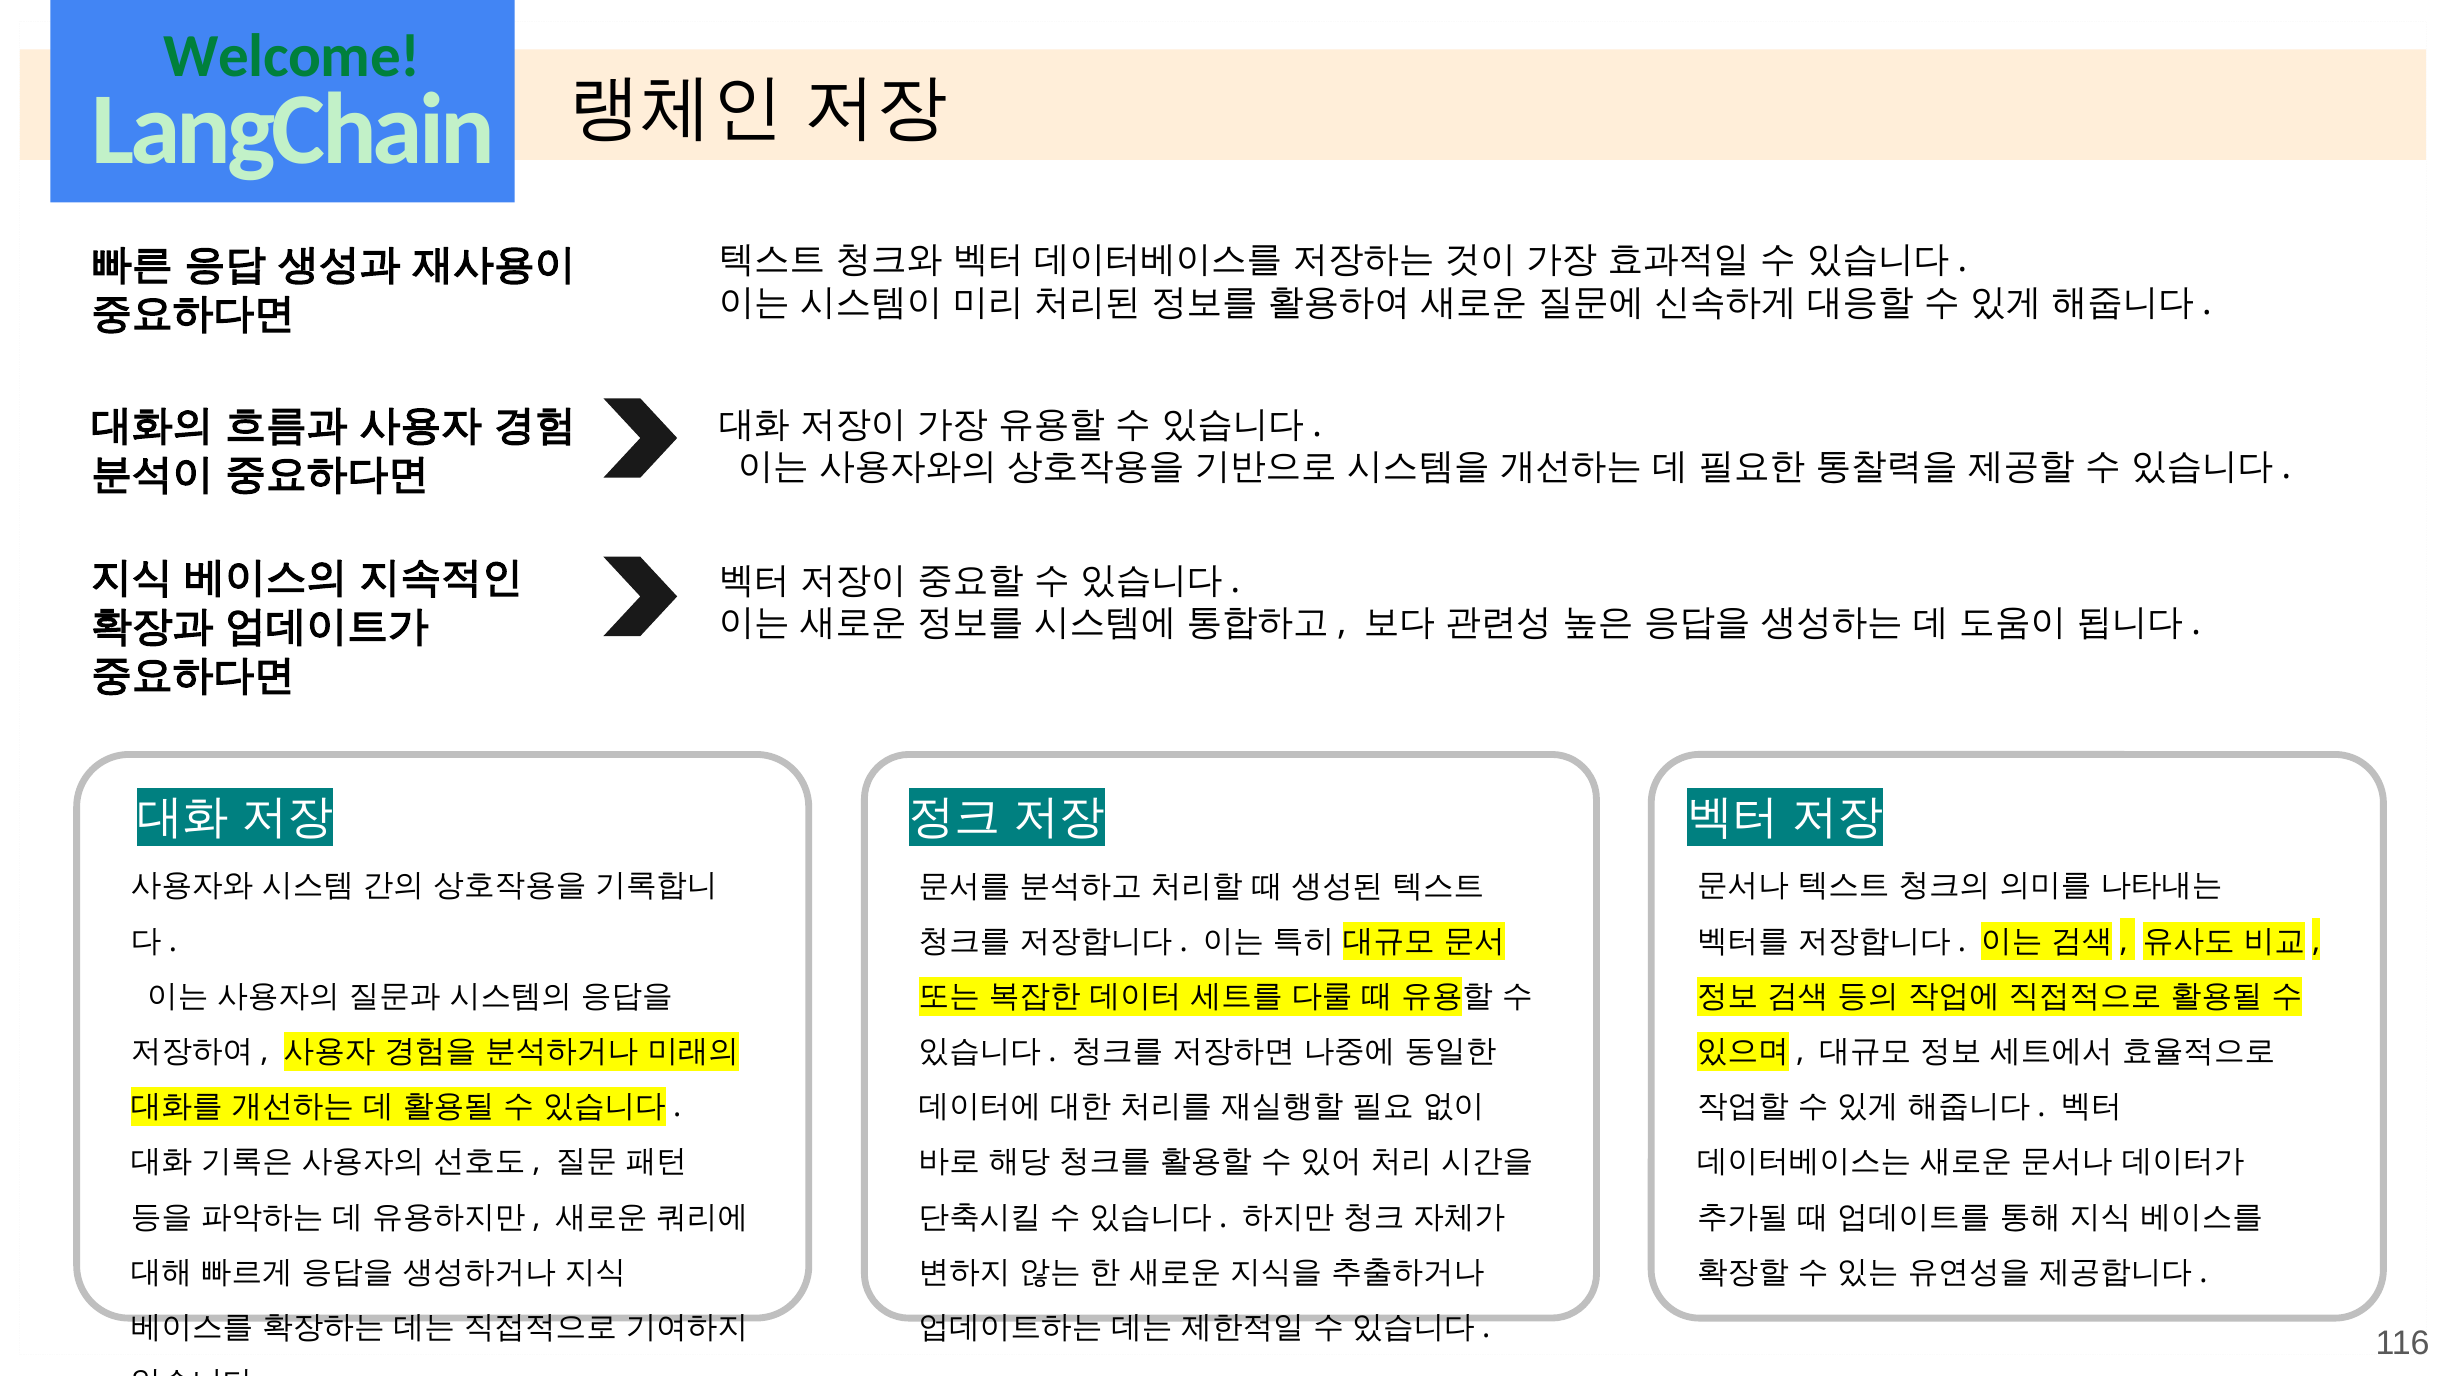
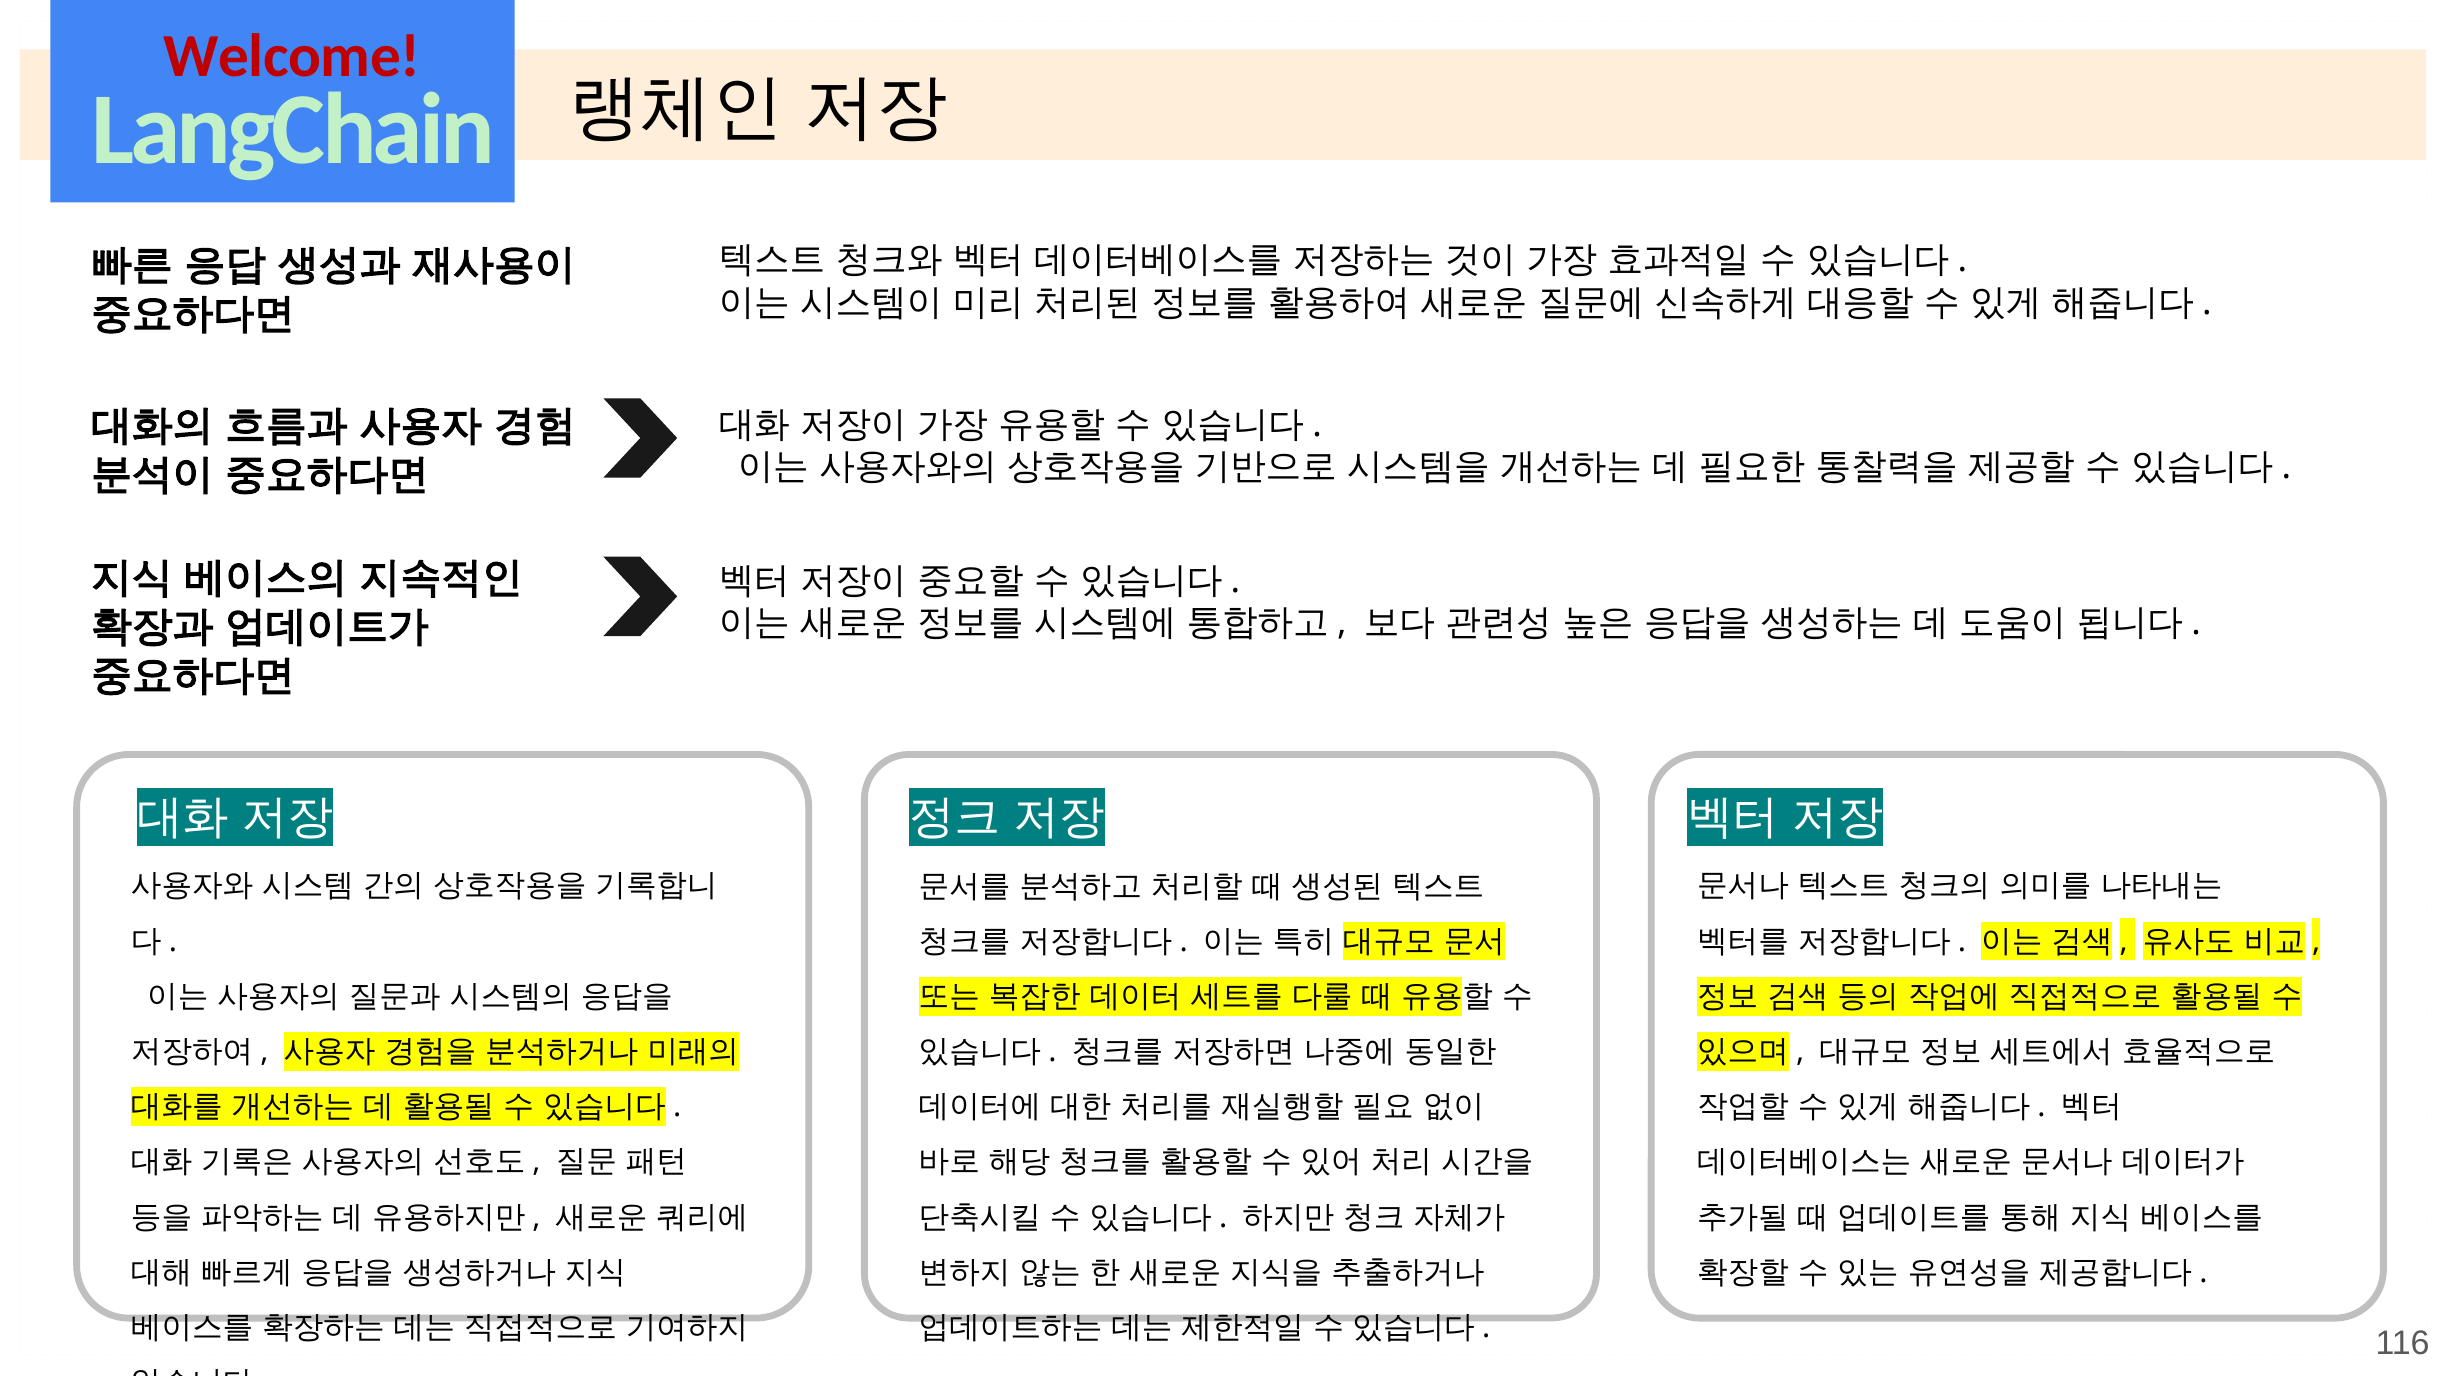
Welcome colour: green -> red (292, 57)
